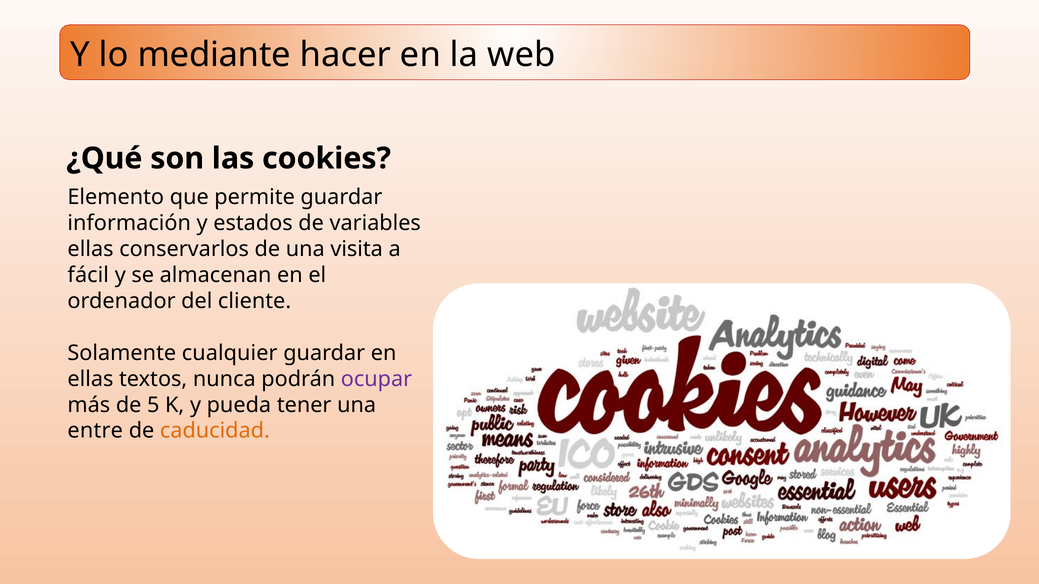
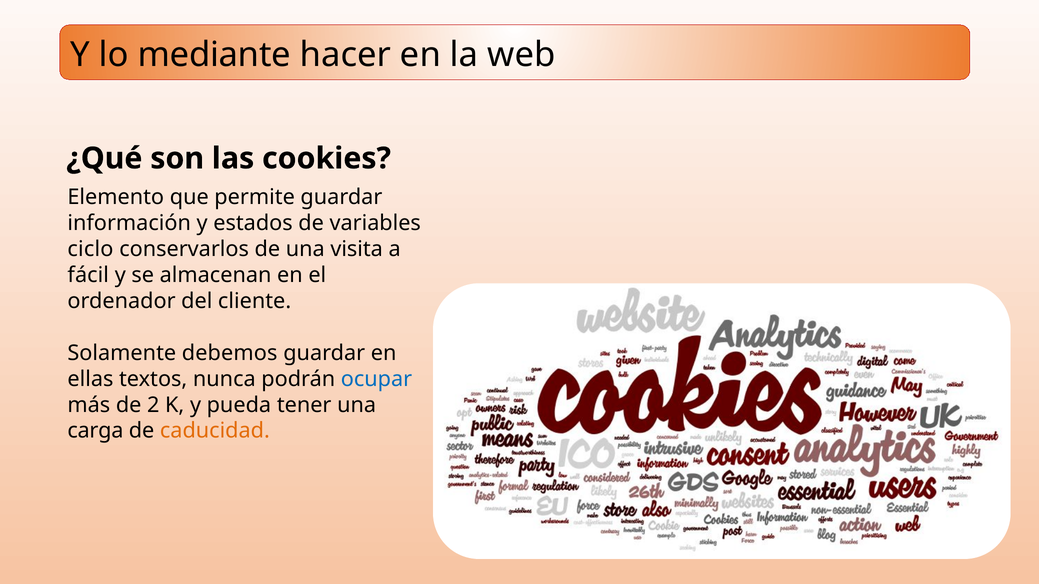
ellas: ellas -> ciclo (90, 249)
cualquier: cualquier -> debemos (230, 353)
ocupar colour: purple -> blue (376, 379)
5: 5 -> 2 (153, 405)
entre: entre -> carga (95, 431)
